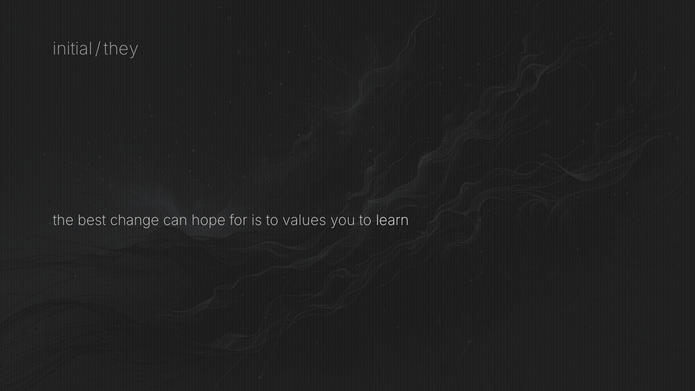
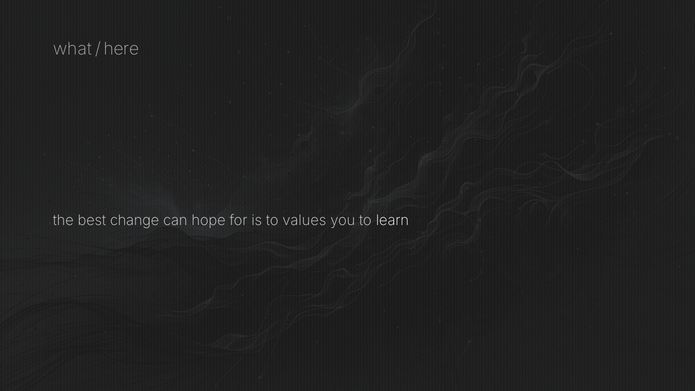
initial: initial -> what (73, 49)
they: they -> here (121, 49)
